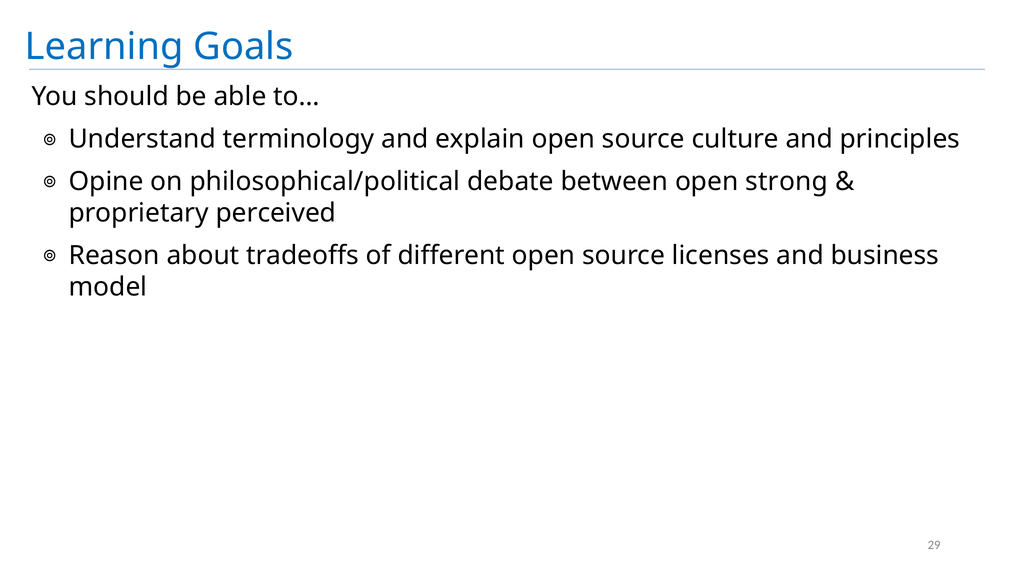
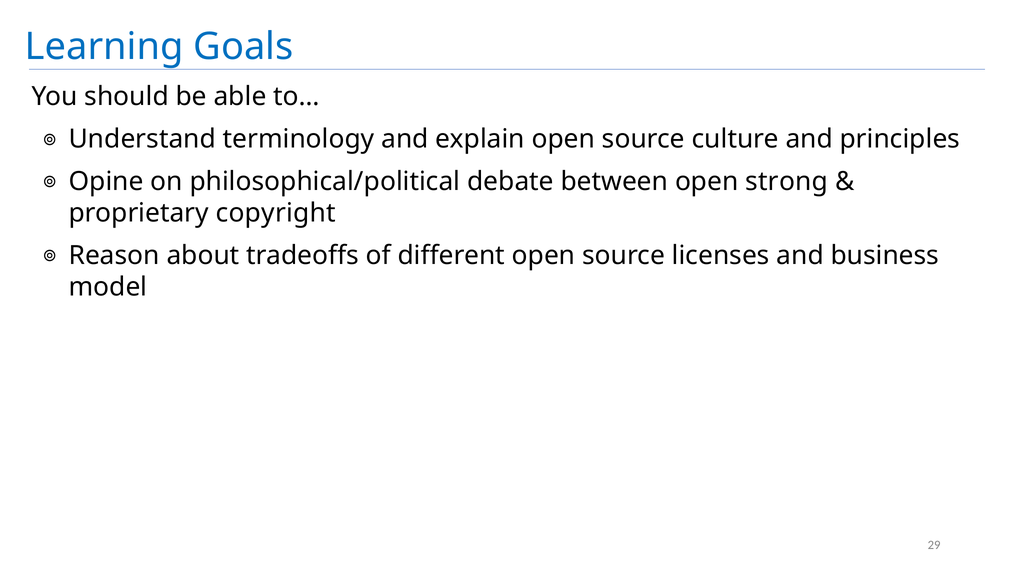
perceived: perceived -> copyright (276, 213)
